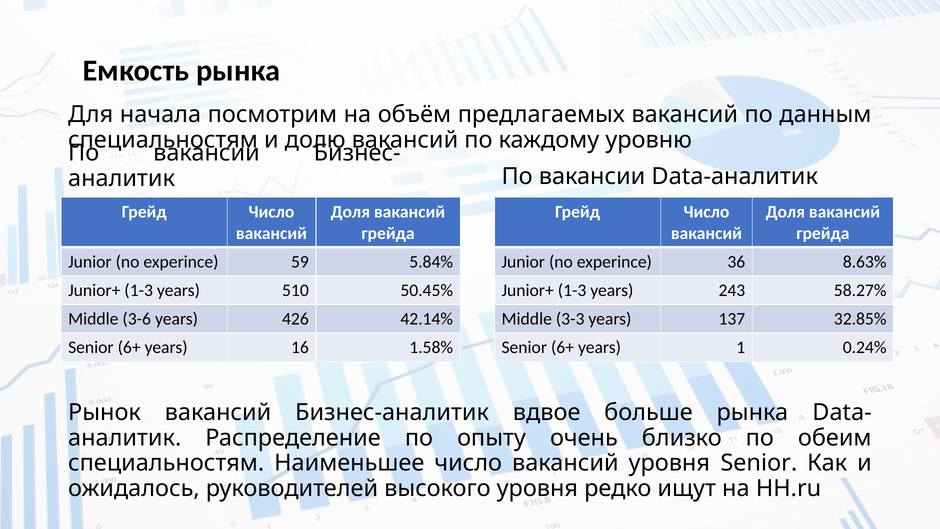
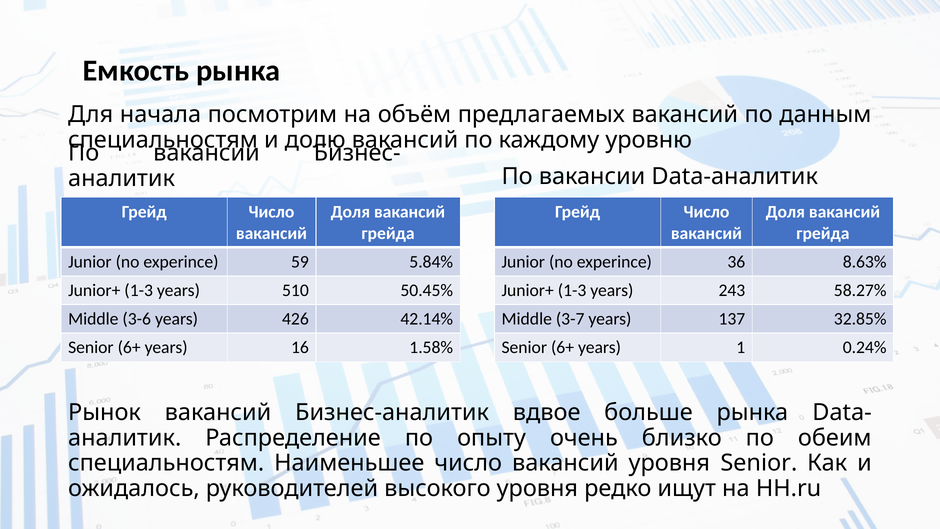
3-3: 3-3 -> 3-7 (570, 319)
